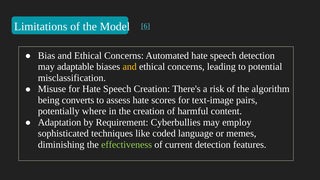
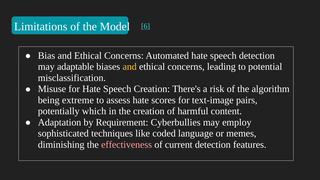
converts: converts -> extreme (78, 100)
where: where -> which (94, 111)
effectiveness colour: light green -> pink (127, 145)
